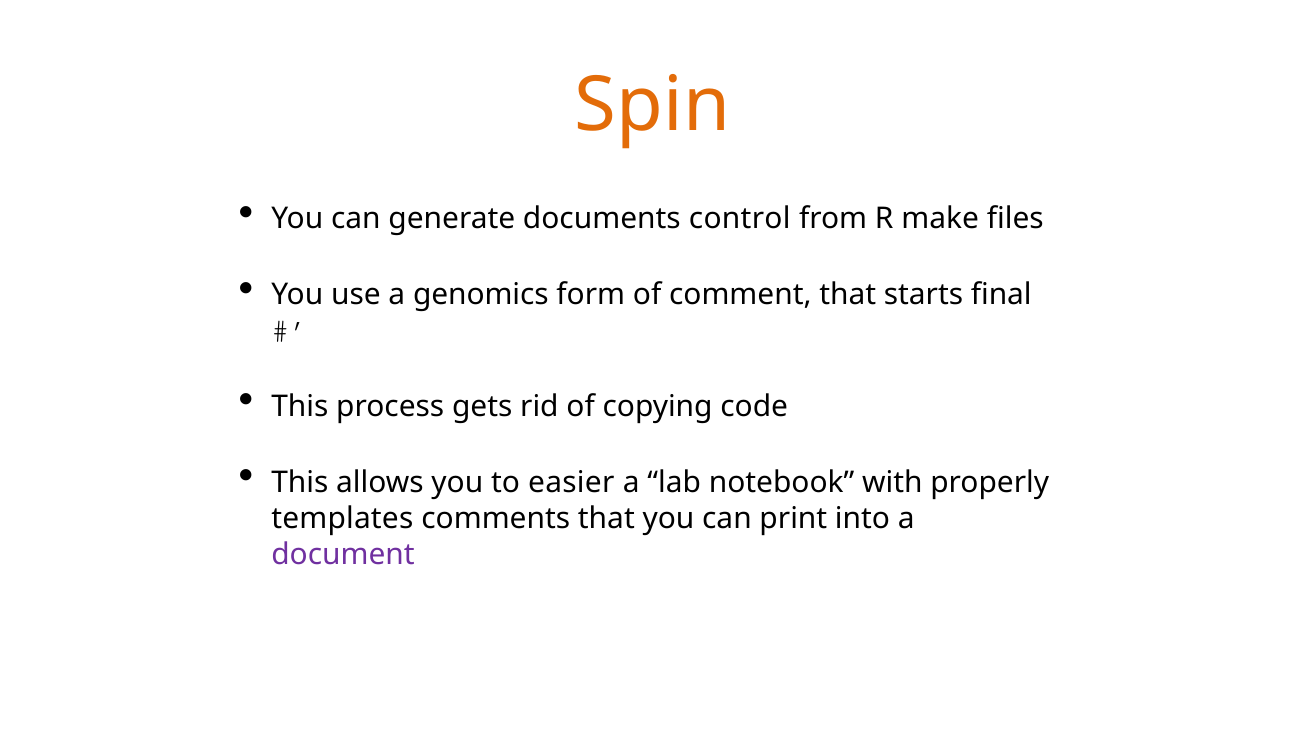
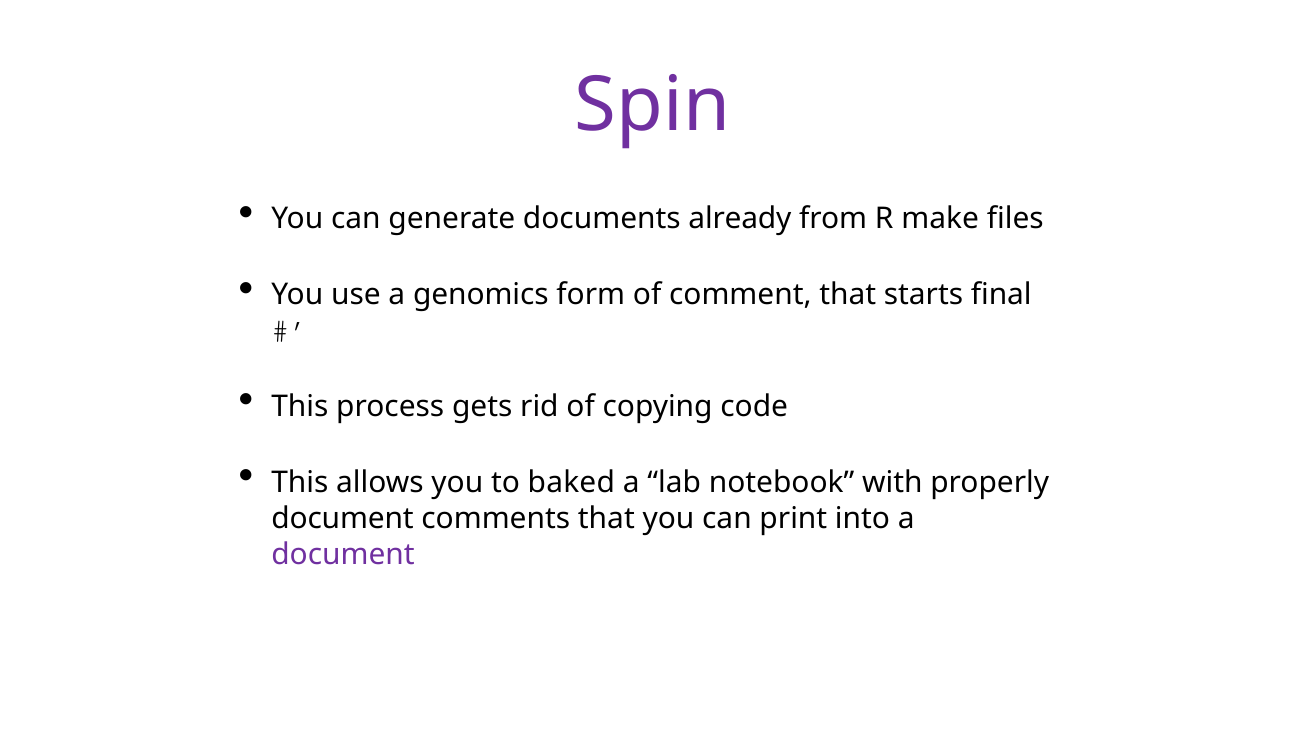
Spin colour: orange -> purple (652, 106)
control: control -> already (740, 219)
easier: easier -> baked (571, 483)
templates: templates -> document (343, 518)
